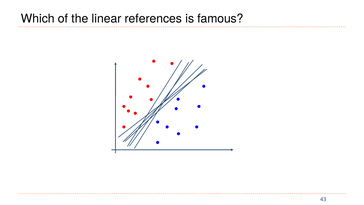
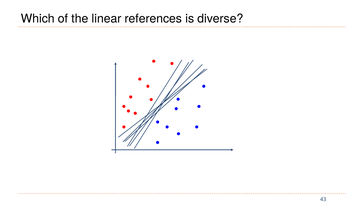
famous: famous -> diverse (220, 19)
